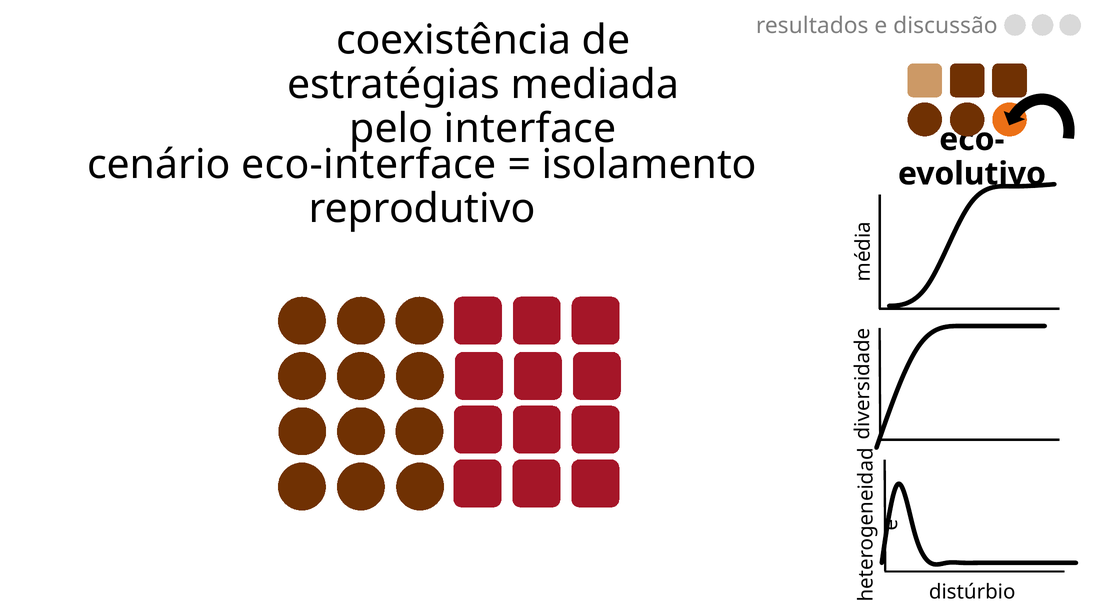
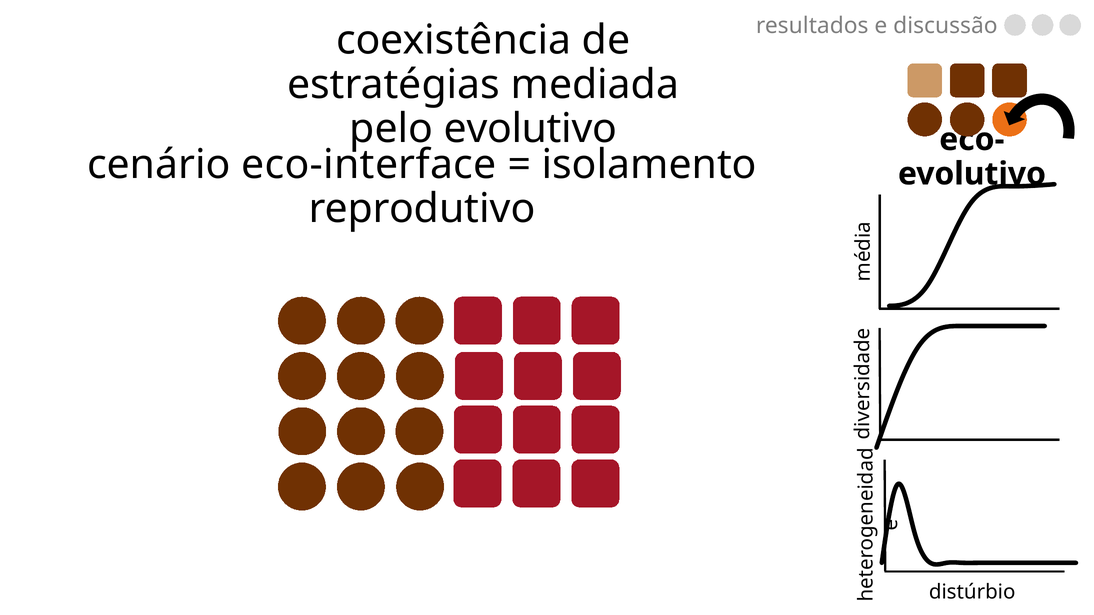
pelo interface: interface -> evolutivo (530, 129)
